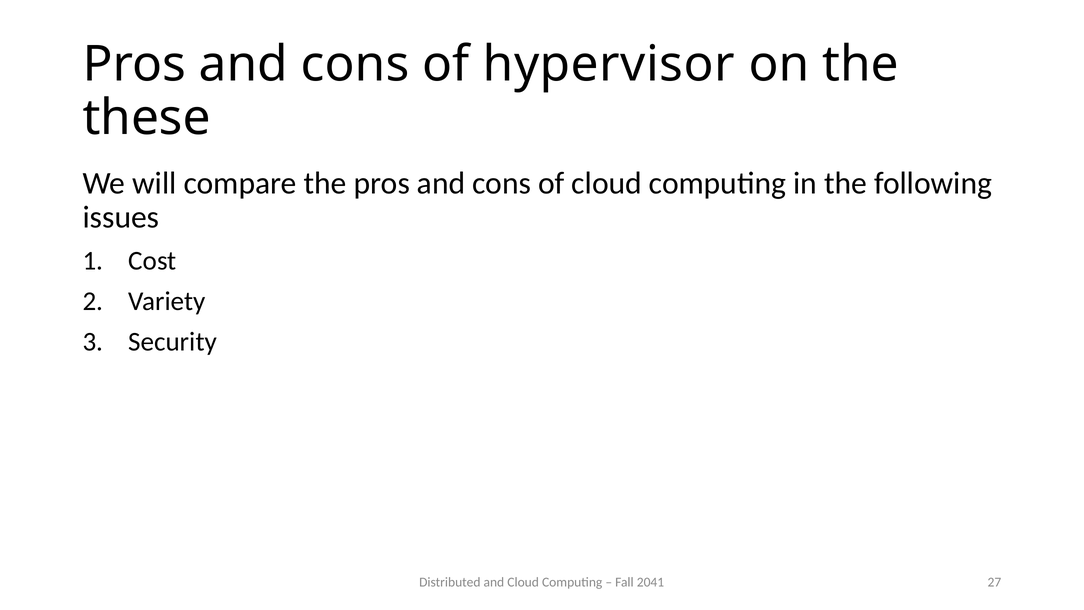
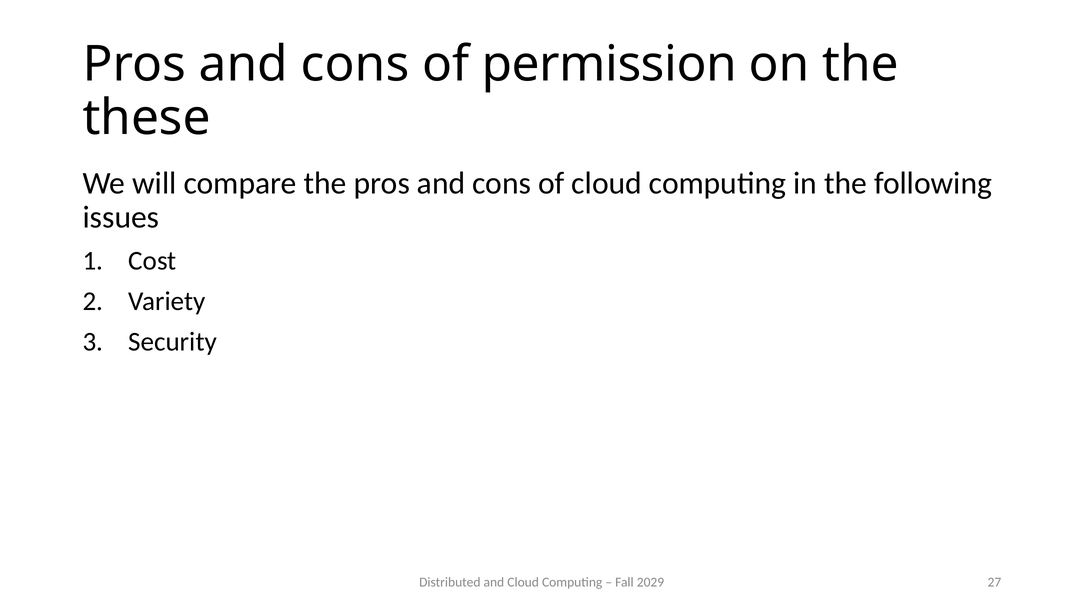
hypervisor: hypervisor -> permission (609, 64)
2041: 2041 -> 2029 (650, 582)
